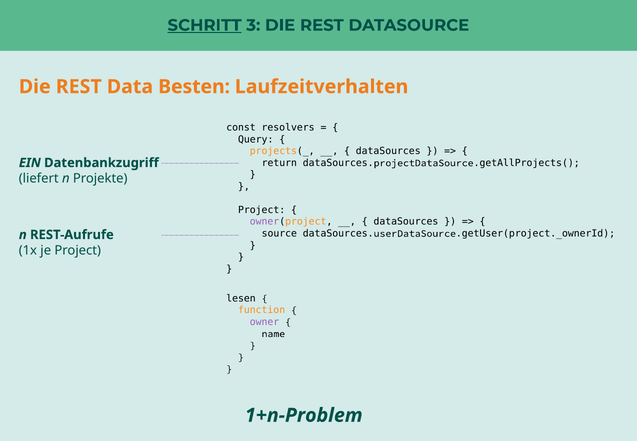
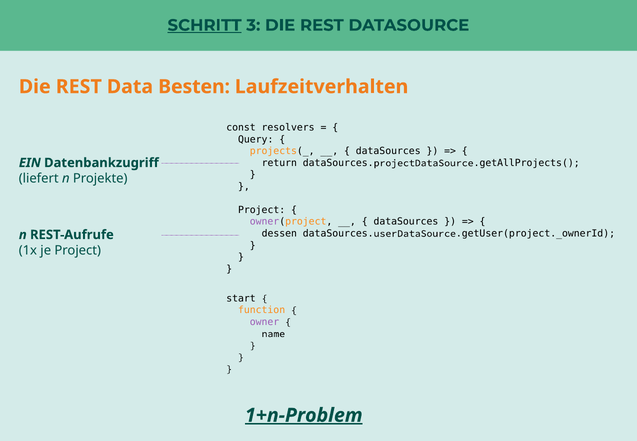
source: source -> dessen (279, 234)
lesen: lesen -> start (241, 298)
1+n-Problem underline: none -> present (304, 415)
